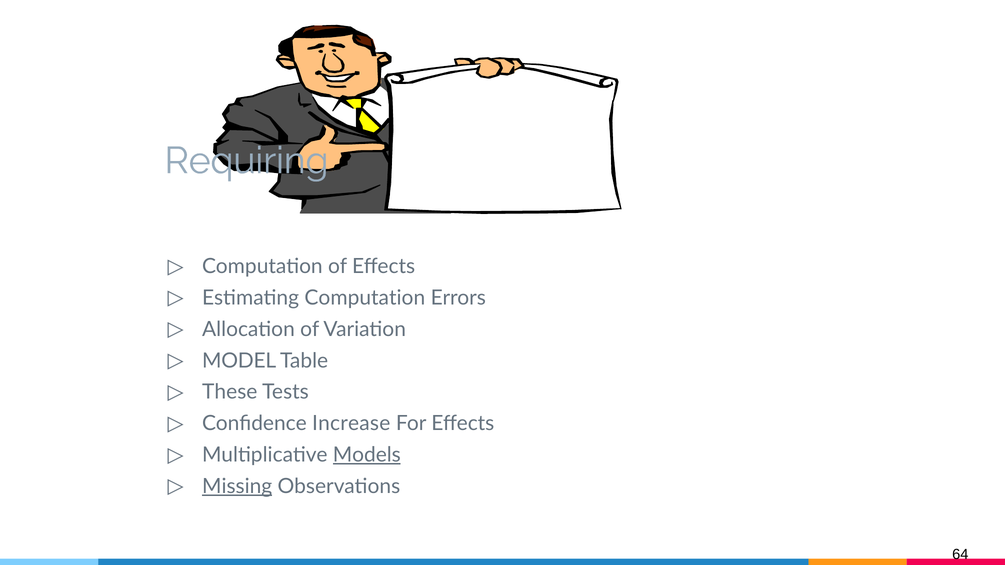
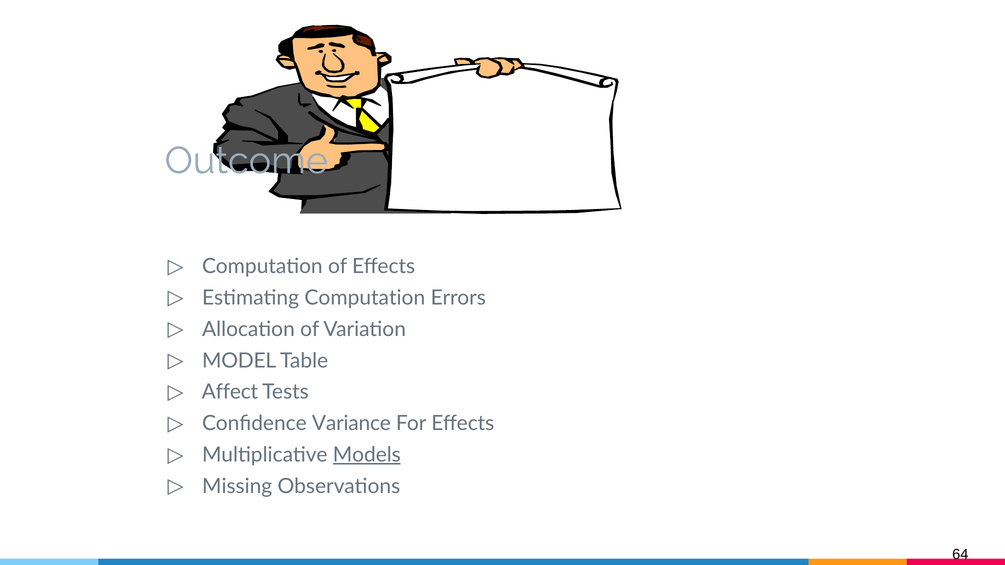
Requiring: Requiring -> Outcome (246, 161)
These: These -> Affect (230, 392)
Increase: Increase -> Variance (351, 424)
Missing underline: present -> none (237, 487)
